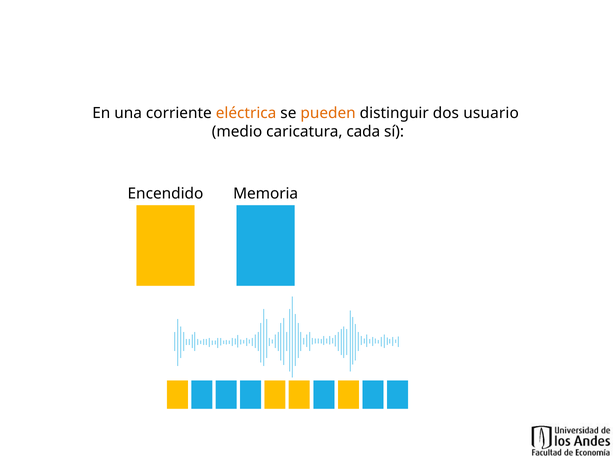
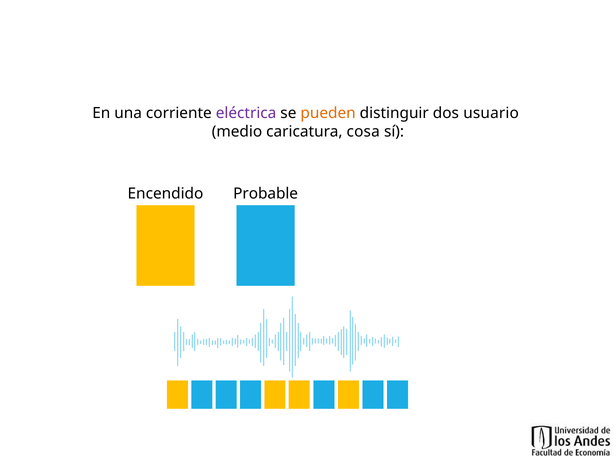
eléctrica colour: orange -> purple (246, 113)
cada: cada -> cosa (363, 132)
Memoria: Memoria -> Probable (266, 194)
